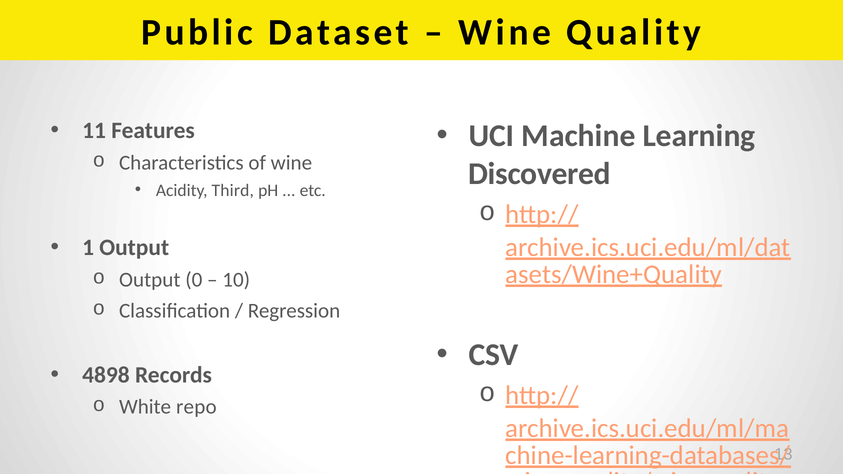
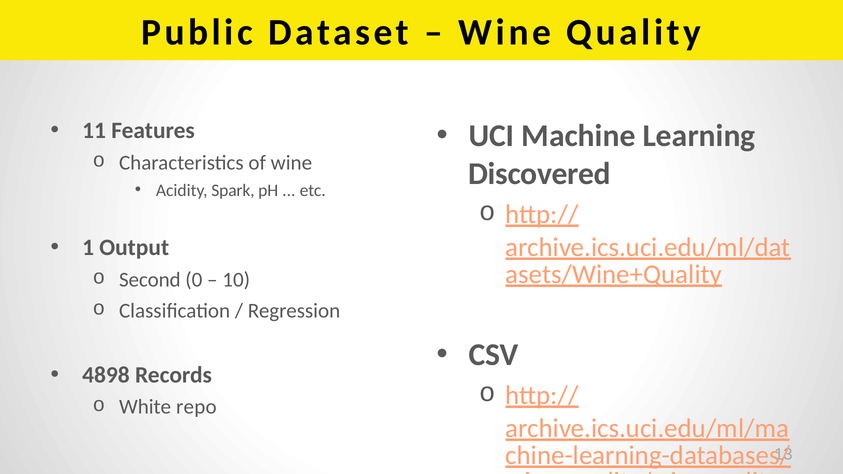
Third: Third -> Spark (233, 190)
Output: Output -> Second (150, 280)
